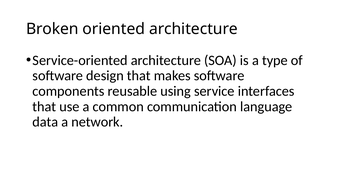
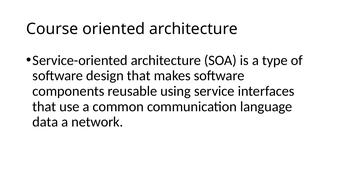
Broken: Broken -> Course (52, 29)
